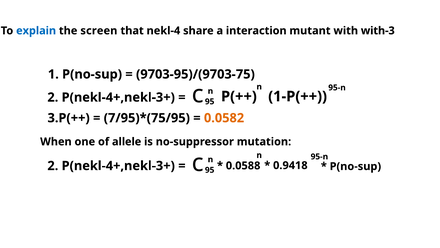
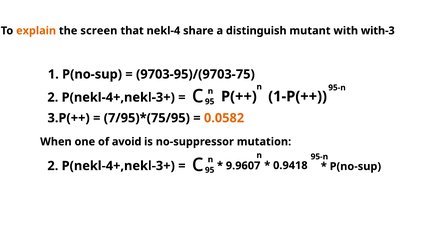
explain colour: blue -> orange (36, 31)
interaction: interaction -> distinguish (256, 31)
allele: allele -> avoid (127, 141)
0.0588: 0.0588 -> 9.9607 (243, 165)
